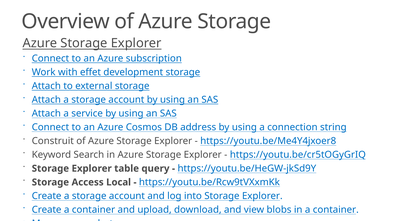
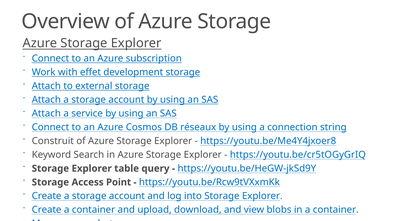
address: address -> réseaux (198, 128)
Local: Local -> Point (119, 183)
